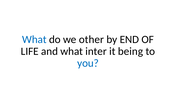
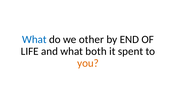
inter: inter -> both (96, 51)
being: being -> spent (131, 51)
you colour: blue -> orange (88, 63)
